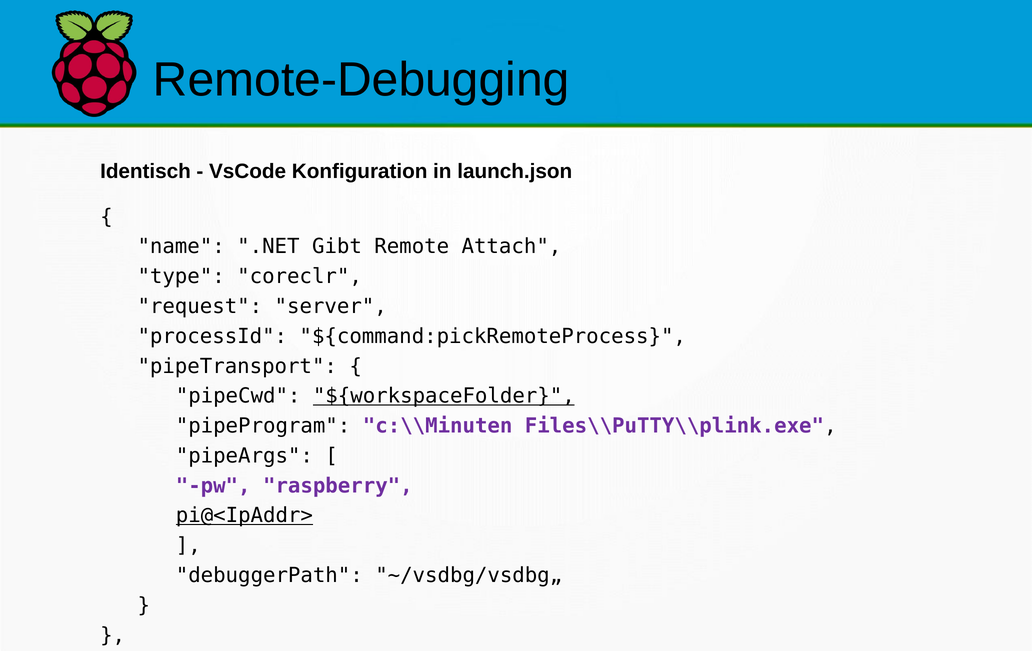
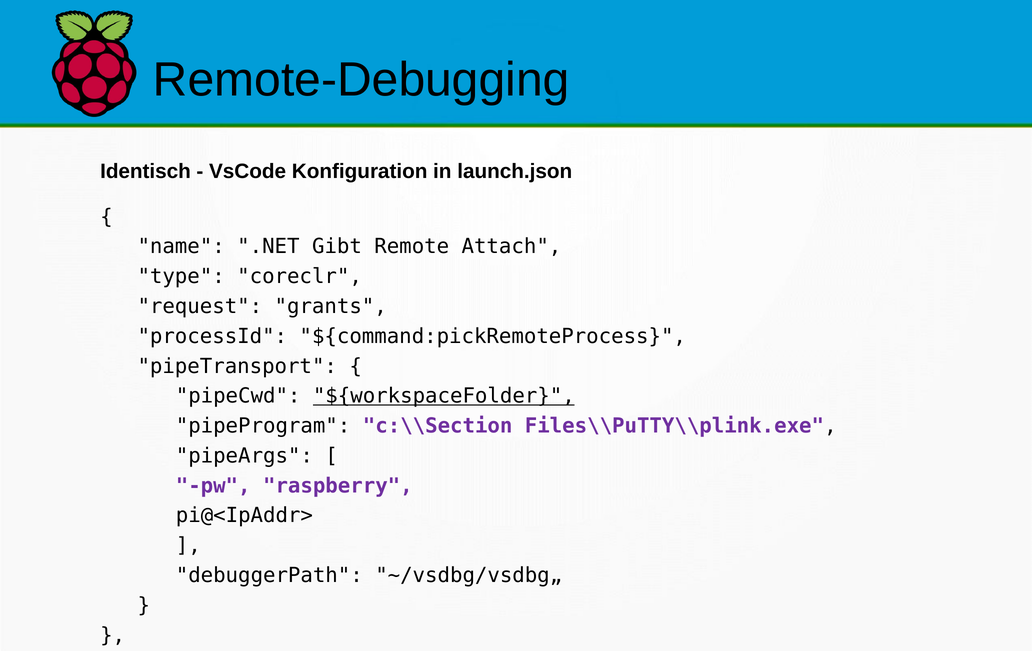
server: server -> grants (331, 306)
c:\\Minuten: c:\\Minuten -> c:\\Section (438, 425)
pi@<IpAddr> underline: present -> none (244, 515)
